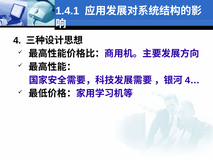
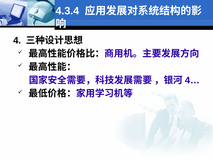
1.4.1: 1.4.1 -> 4.3.4 (67, 11)
